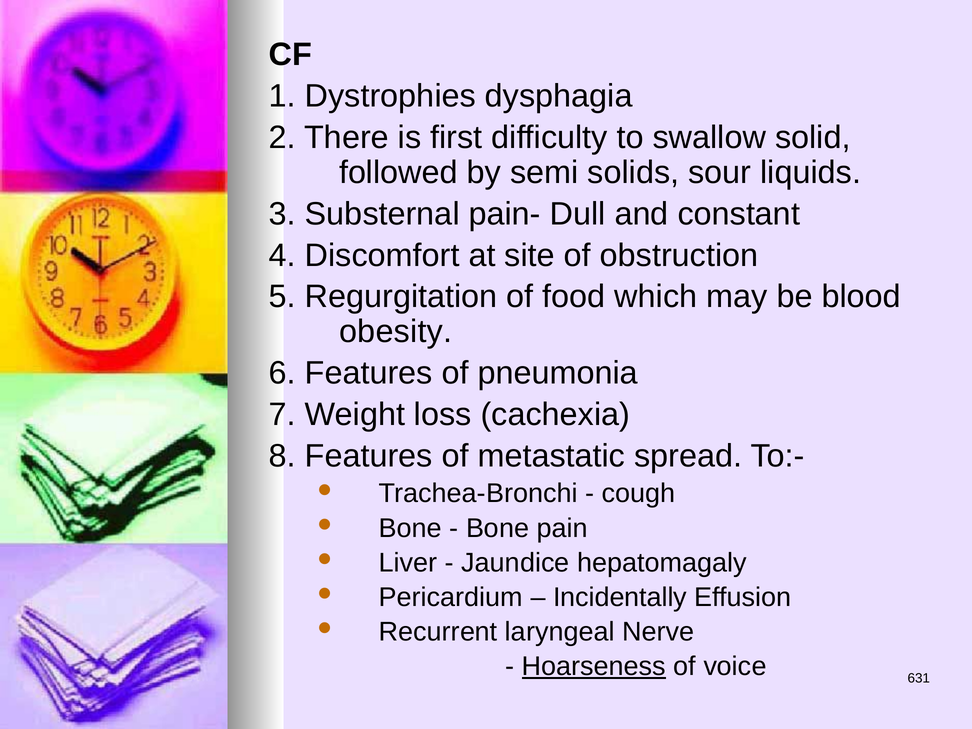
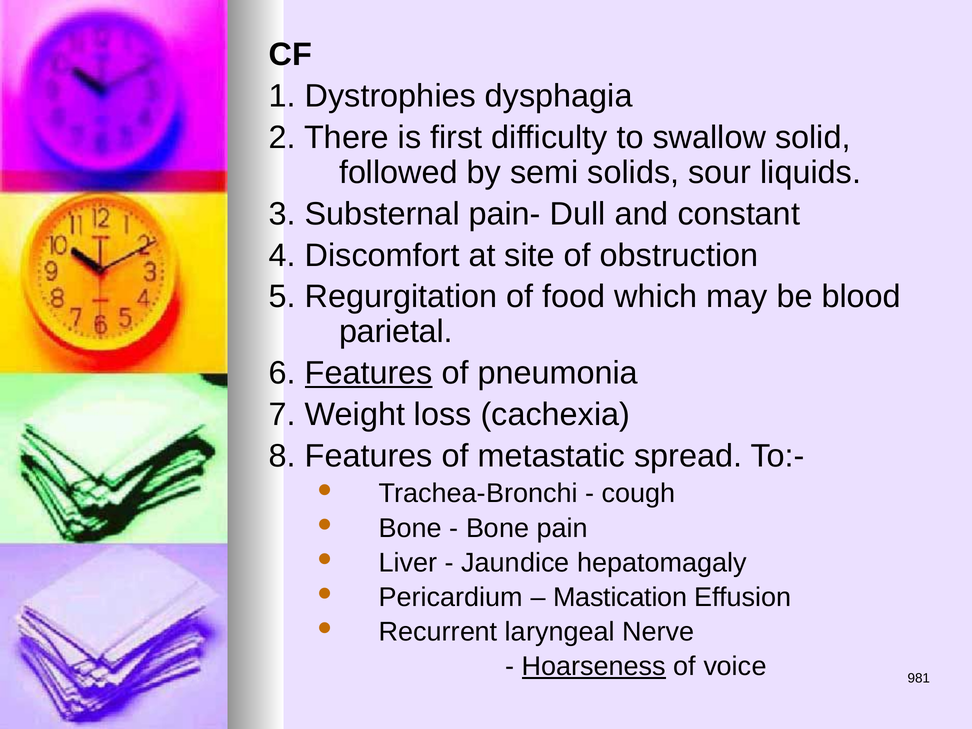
obesity: obesity -> parietal (396, 332)
Features underline: none -> present (369, 373)
Incidentally: Incidentally -> Mastication (620, 597)
631: 631 -> 981 (919, 678)
